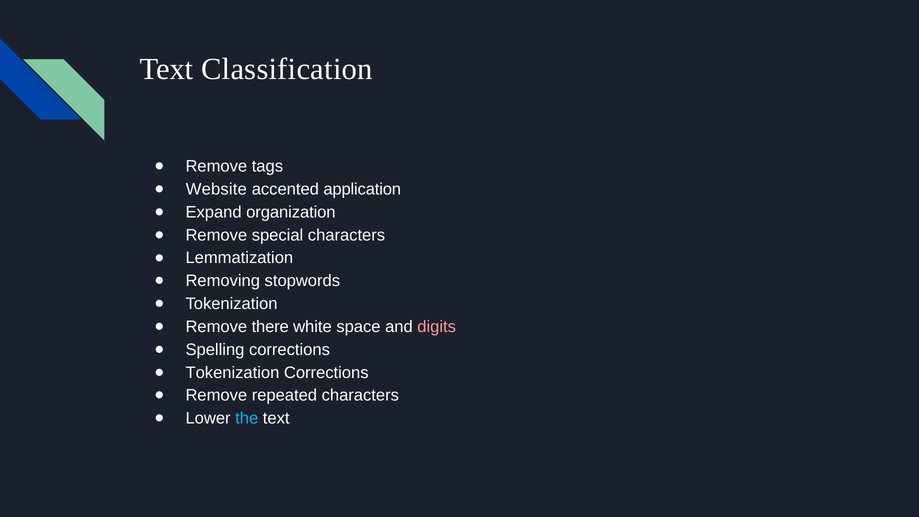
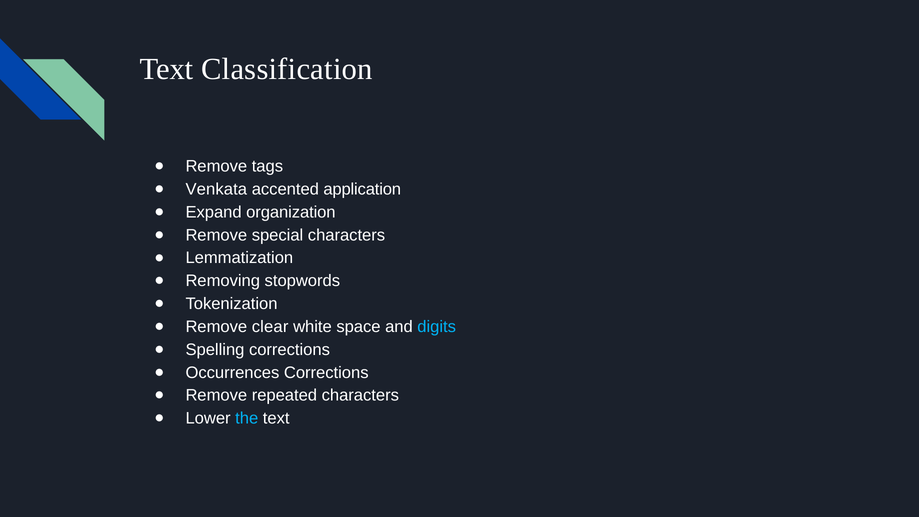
Website: Website -> Venkata (216, 189)
there: there -> clear (270, 327)
digits colour: pink -> light blue (437, 327)
Tokenization: Tokenization -> Occurrences (232, 373)
